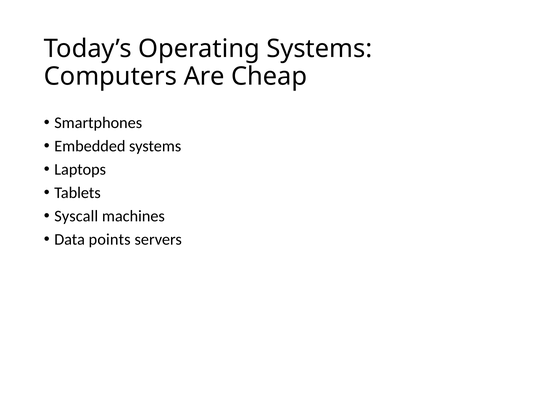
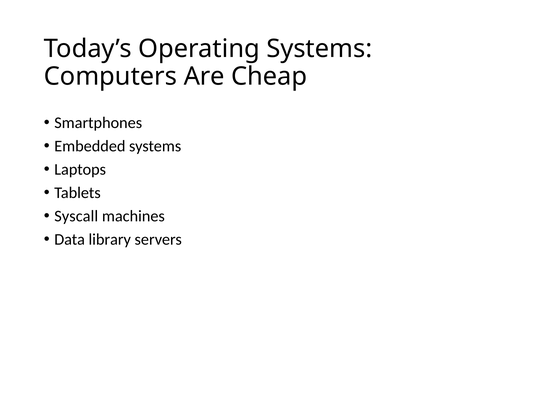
points: points -> library (110, 239)
